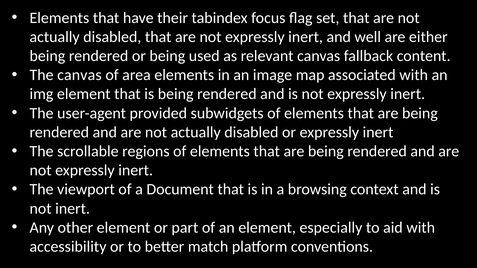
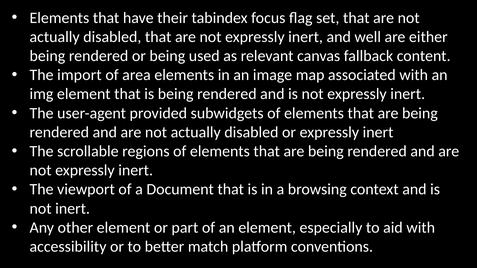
The canvas: canvas -> import (79, 75)
